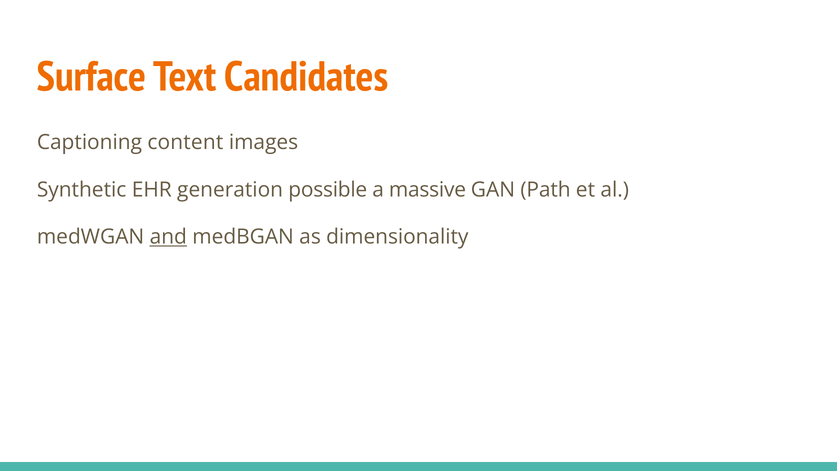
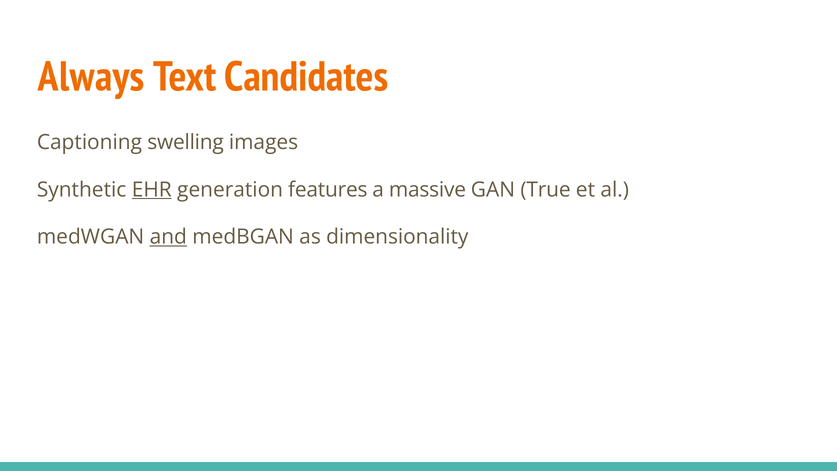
Surface: Surface -> Always (91, 77)
content: content -> swelling (186, 142)
EHR underline: none -> present (152, 190)
possible: possible -> features (328, 190)
Path: Path -> True (546, 190)
